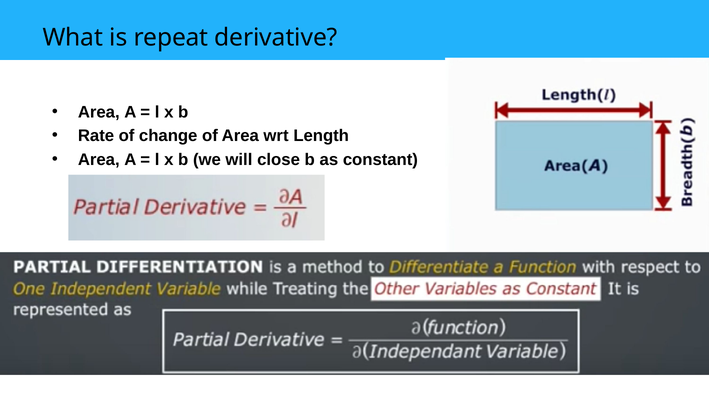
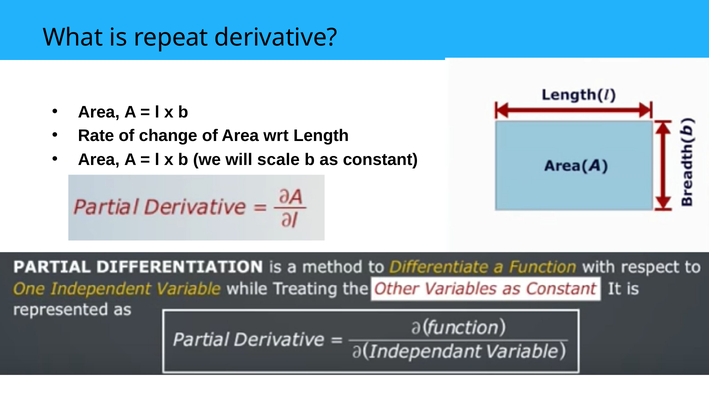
close: close -> scale (278, 159)
